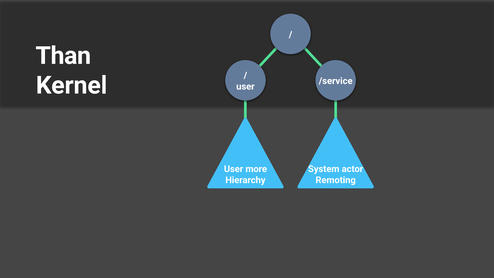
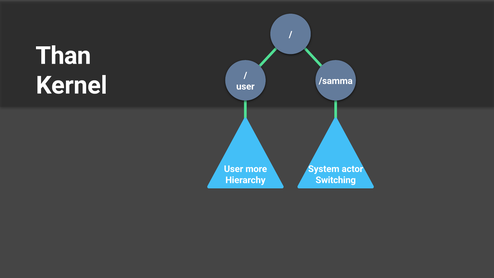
/service: /service -> /samma (336, 81)
Remoting: Remoting -> Switching (336, 180)
